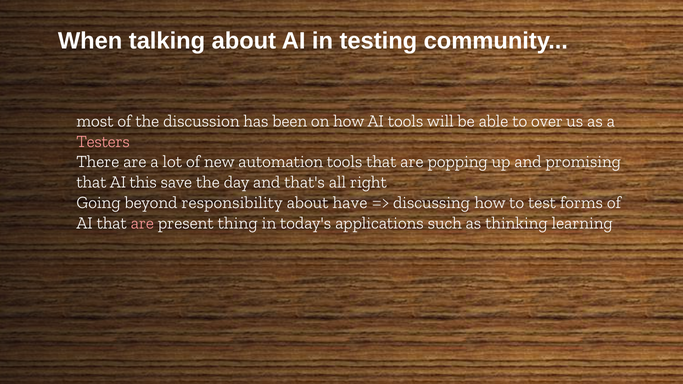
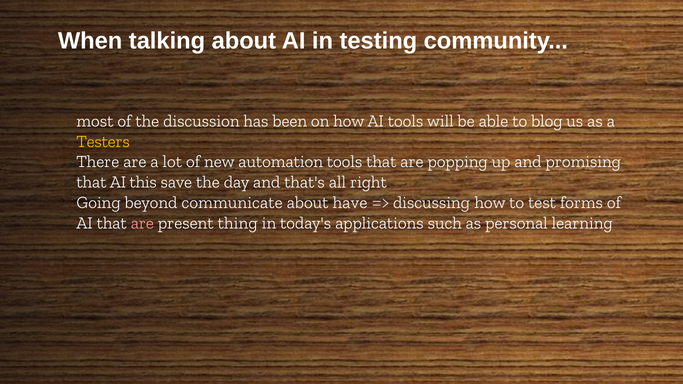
over: over -> blog (547, 121)
Testers colour: pink -> yellow (103, 141)
responsibility: responsibility -> communicate (232, 203)
thinking: thinking -> personal (516, 223)
